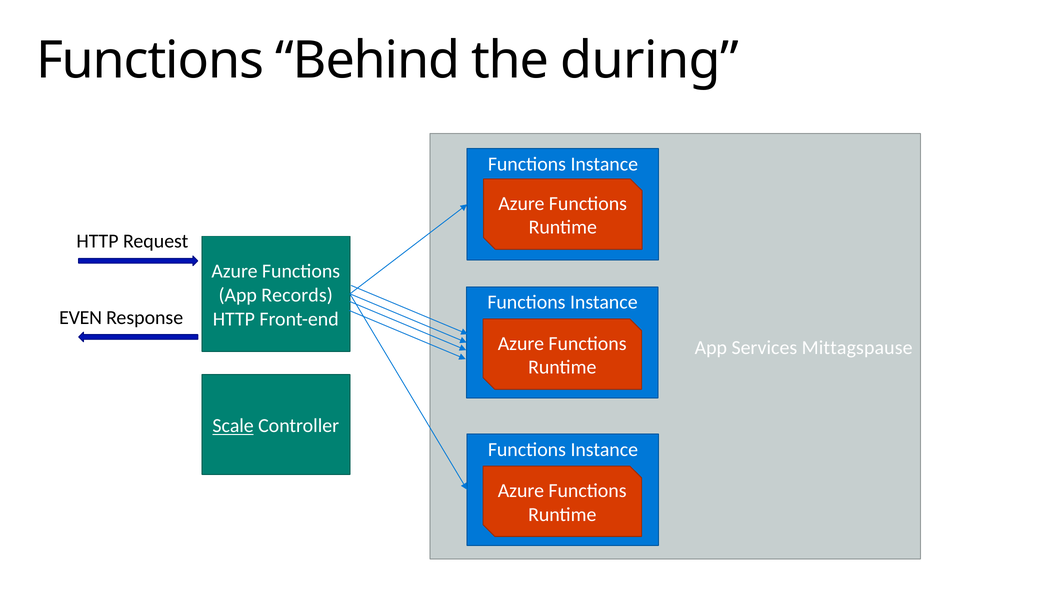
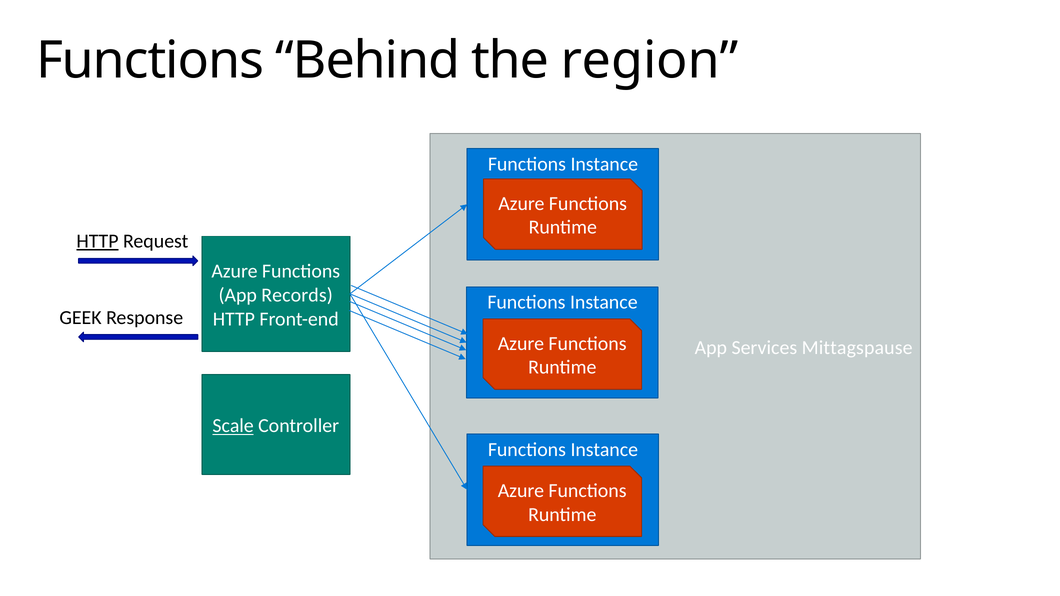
during: during -> region (649, 61)
HTTP underline: none -> present (97, 241)
EVEN: EVEN -> GEEK (81, 318)
